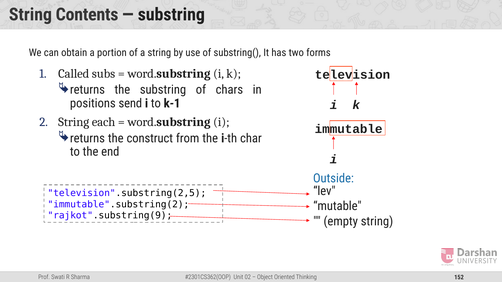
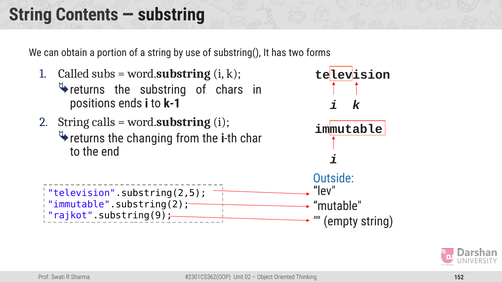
send: send -> ends (130, 103)
each: each -> calls (103, 122)
construct: construct -> changing (150, 138)
